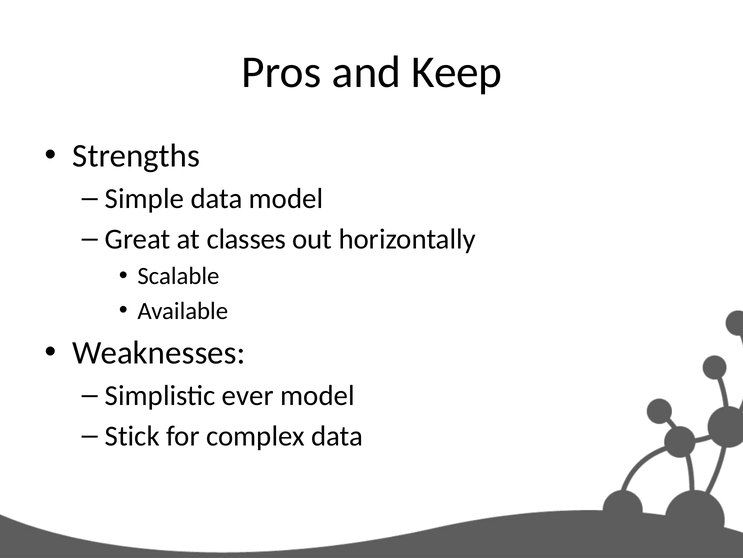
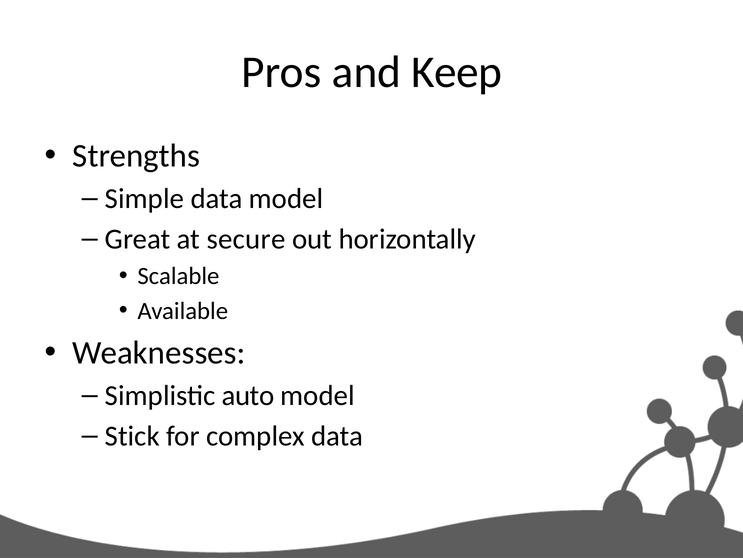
classes: classes -> secure (246, 239)
ever: ever -> auto (248, 395)
